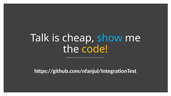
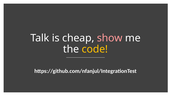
show colour: light blue -> pink (110, 38)
